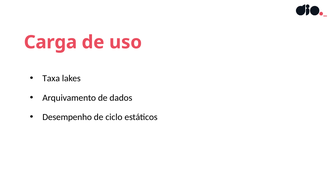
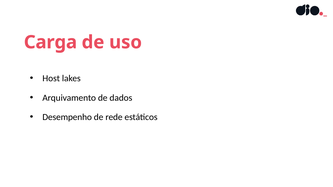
Taxa: Taxa -> Host (51, 79)
ciclo: ciclo -> rede (114, 117)
